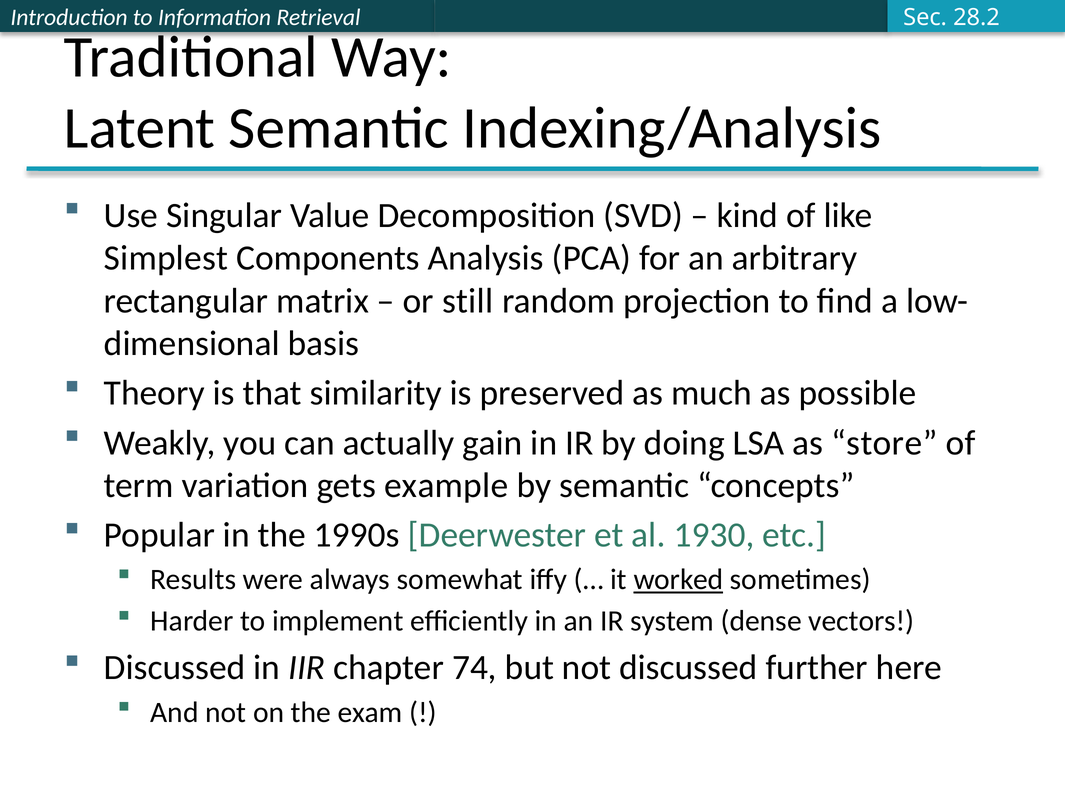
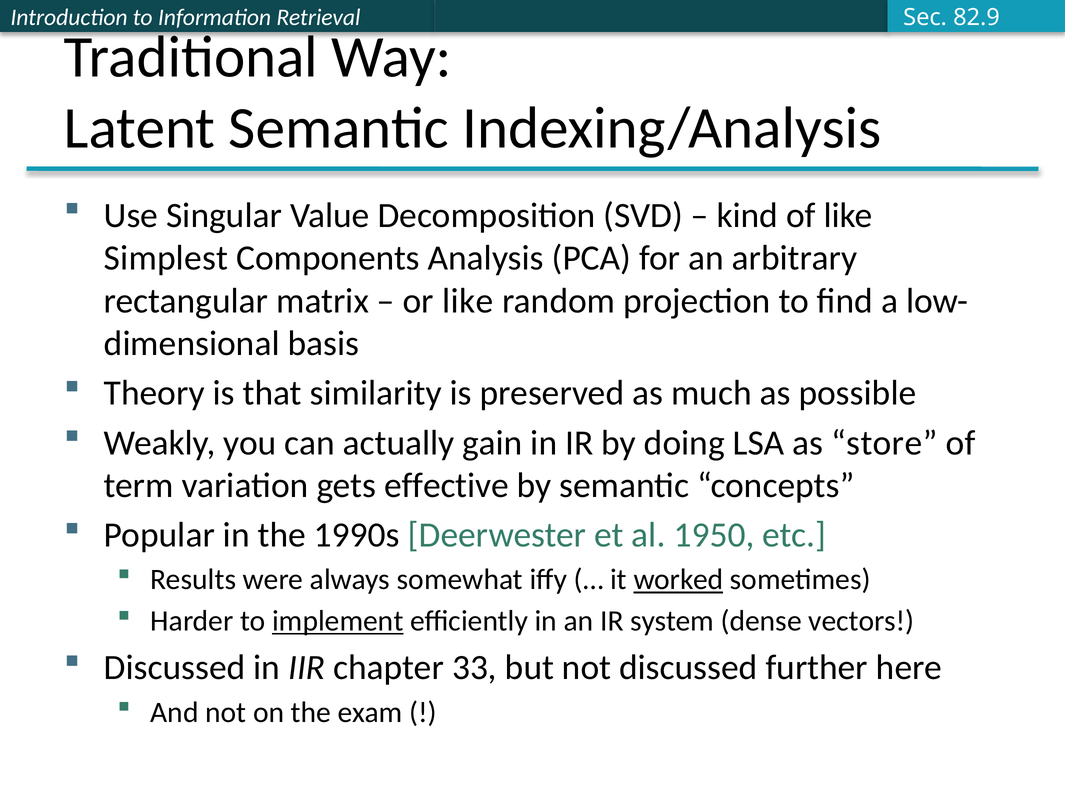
28.2: 28.2 -> 82.9 (976, 17)
or still: still -> like (468, 301)
example: example -> effective (446, 485)
1930: 1930 -> 1950 (714, 535)
implement underline: none -> present (338, 621)
74: 74 -> 33 (474, 667)
